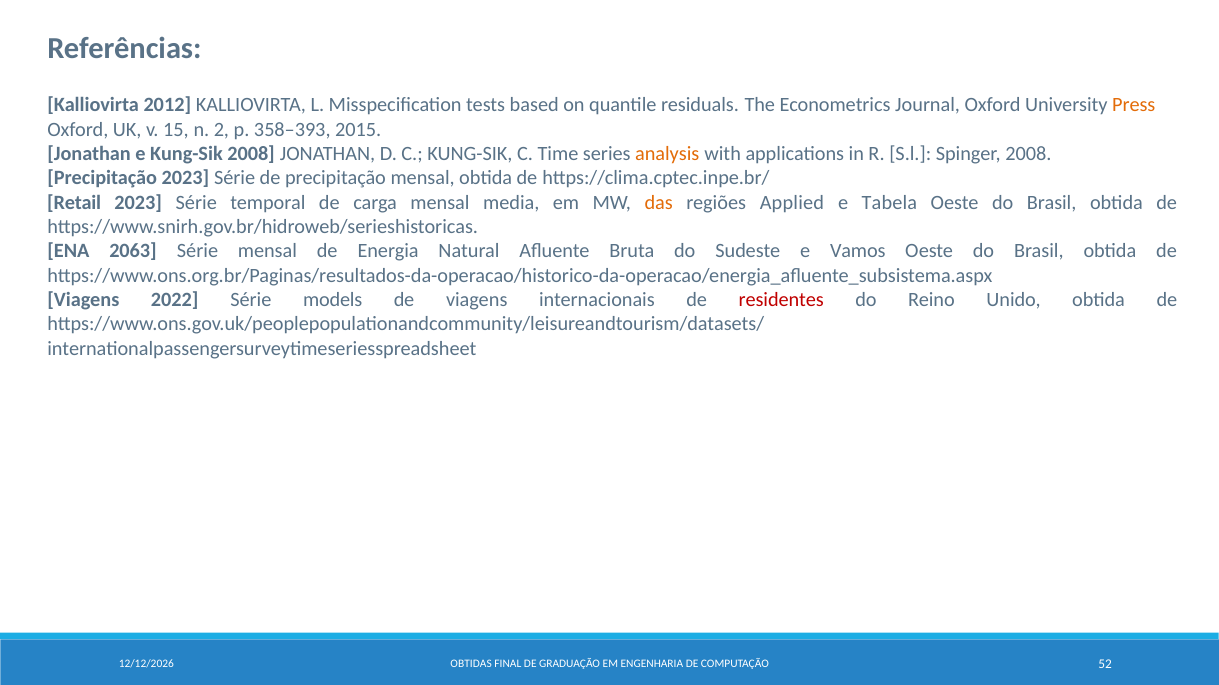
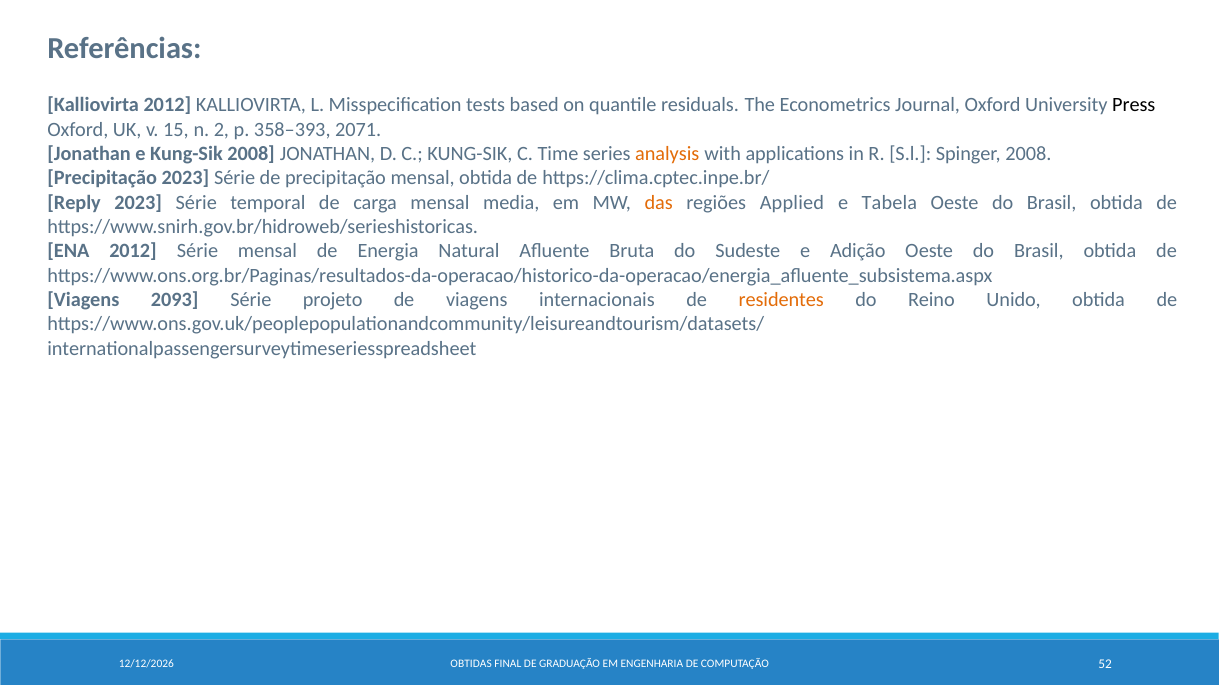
Press colour: orange -> black (1134, 105)
2015: 2015 -> 2071 (358, 130)
Retail: Retail -> Reply (74, 203)
ENA 2063: 2063 -> 2012 (133, 251)
Vamos: Vamos -> Adição (858, 251)
2022: 2022 -> 2093 (175, 300)
models: models -> projeto (333, 300)
residentes colour: red -> orange (781, 300)
